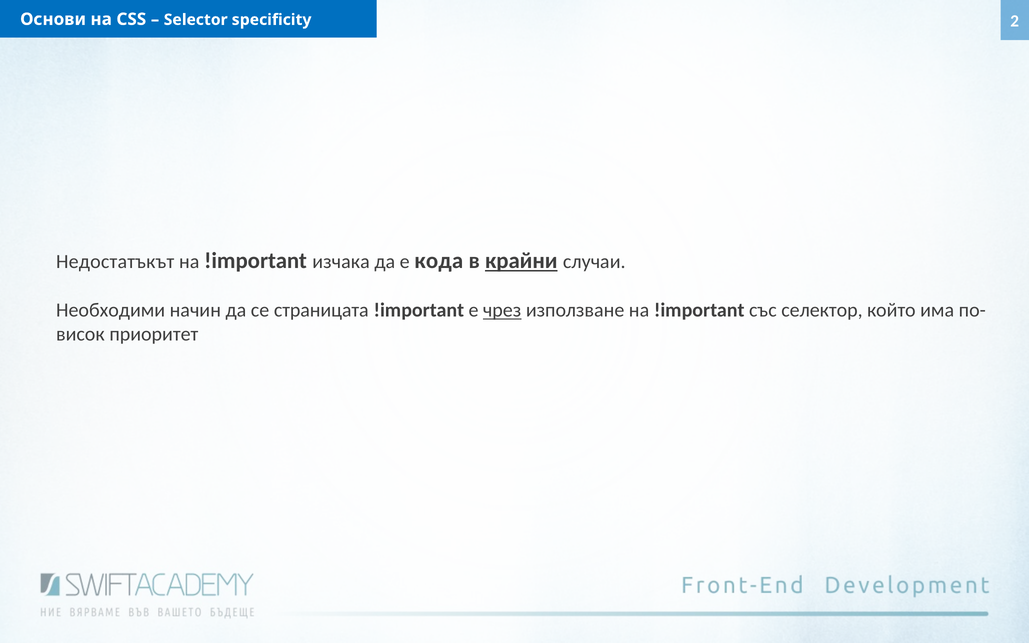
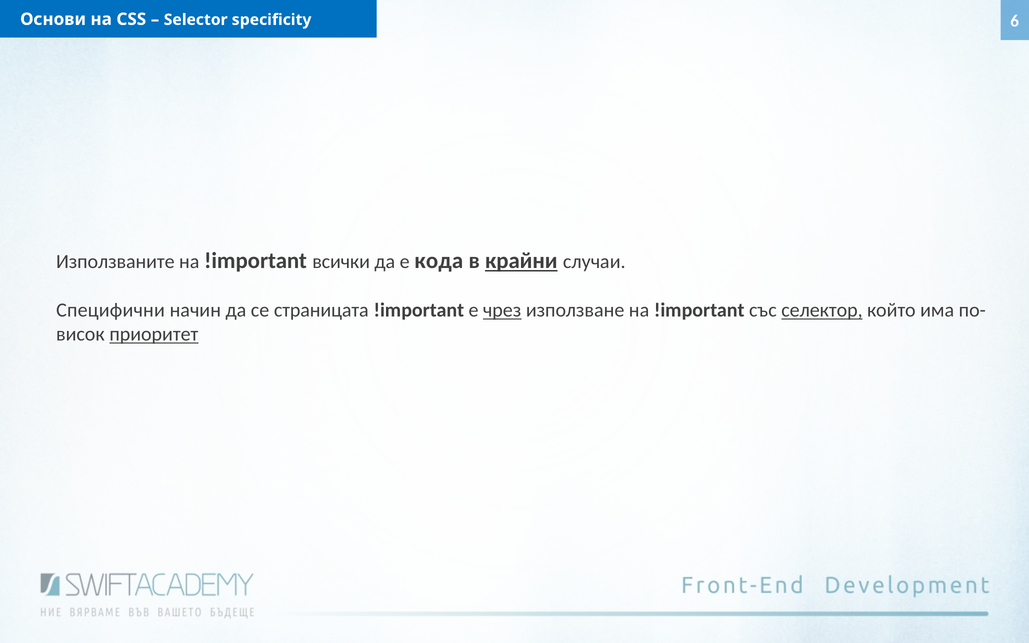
2: 2 -> 6 (1015, 21)
Недостатъкът: Недостатъкът -> Използваните (115, 262)
изчака: изчака -> всички (341, 262)
Необходими: Необходими -> Специфични (111, 310)
селектор underline: none -> present (822, 310)
приоритет underline: none -> present (154, 334)
